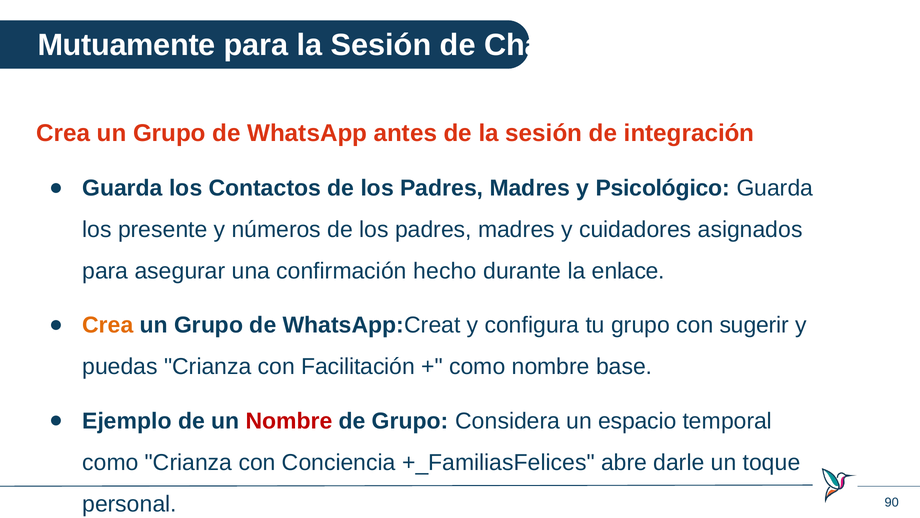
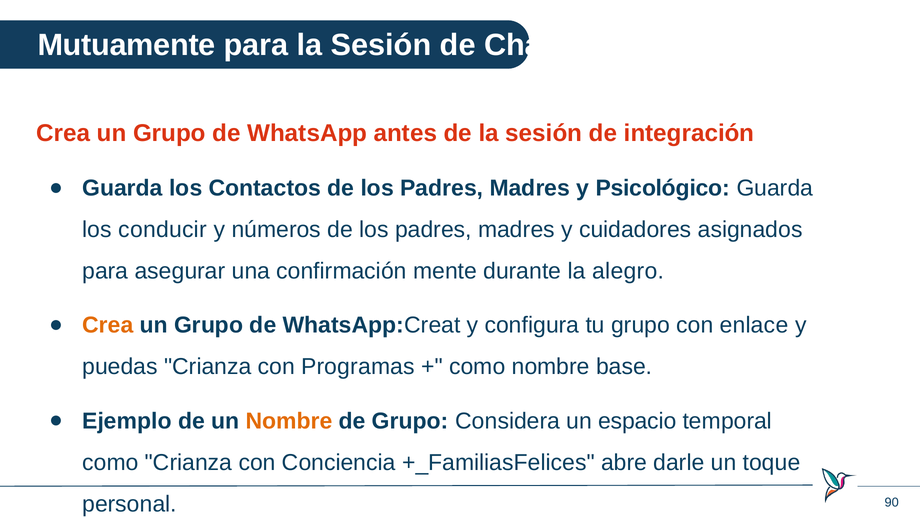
presente: presente -> conducir (163, 229)
hecho: hecho -> mente (445, 271)
enlace: enlace -> alegro (628, 271)
sugerir: sugerir -> enlace (754, 325)
Facilitación: Facilitación -> Programas (358, 366)
Nombre colour: red -> orange (289, 421)
